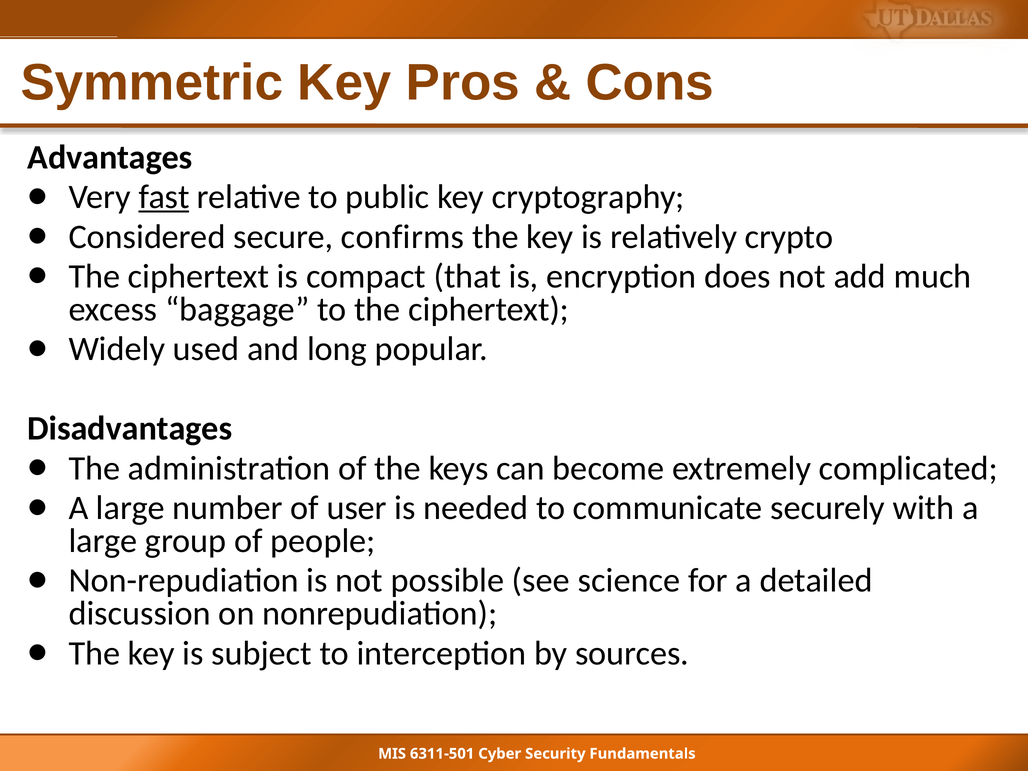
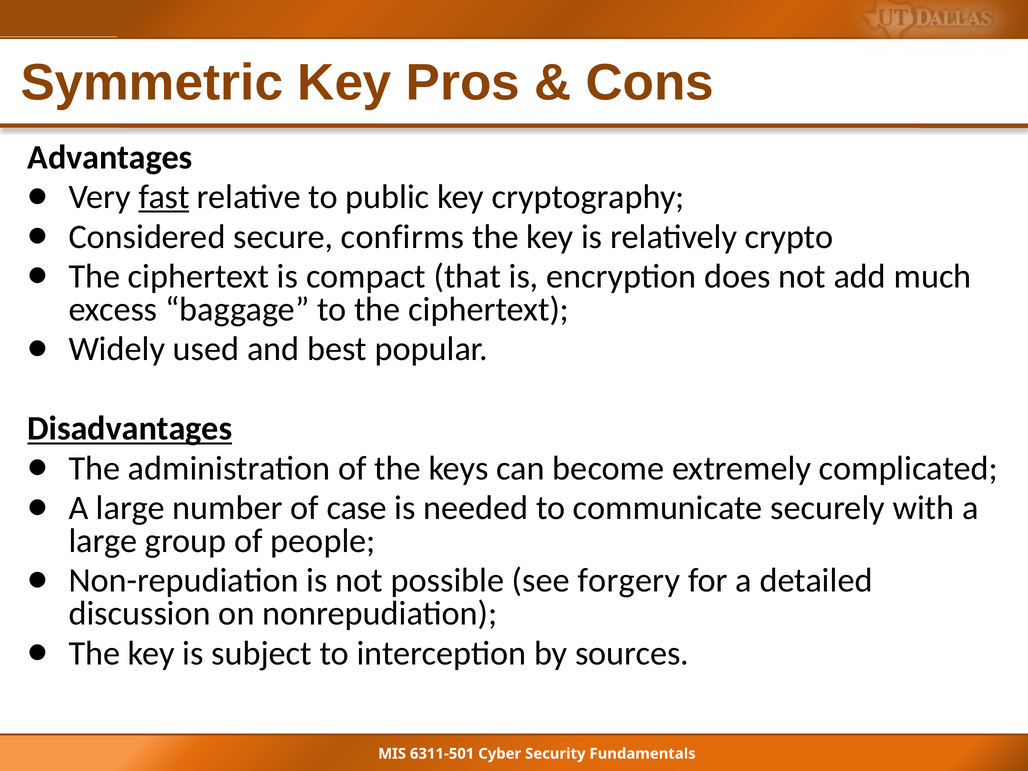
long: long -> best (337, 349)
Disadvantages underline: none -> present (130, 429)
user: user -> case (357, 508)
science: science -> forgery (629, 581)
